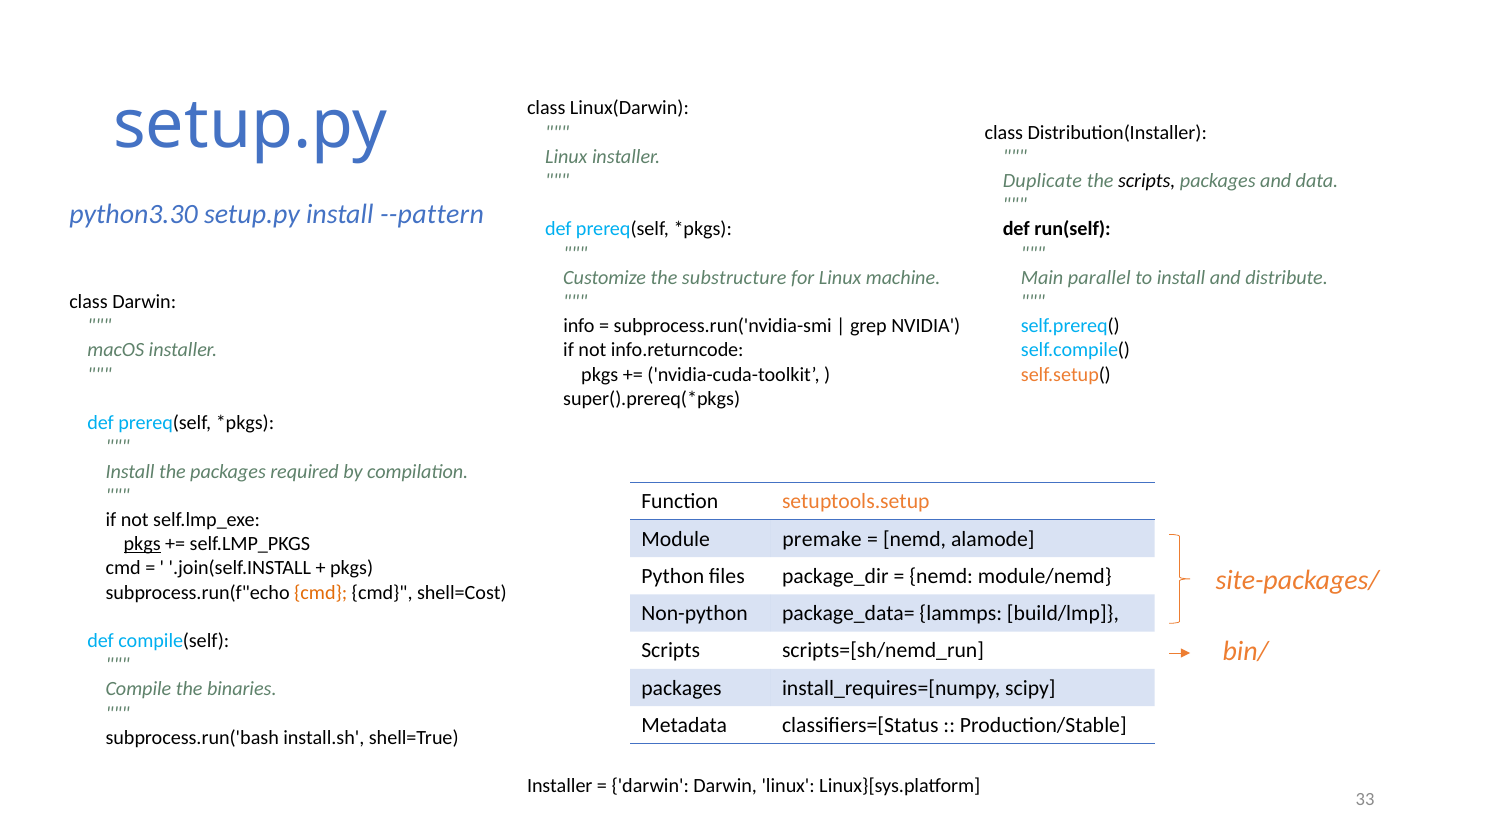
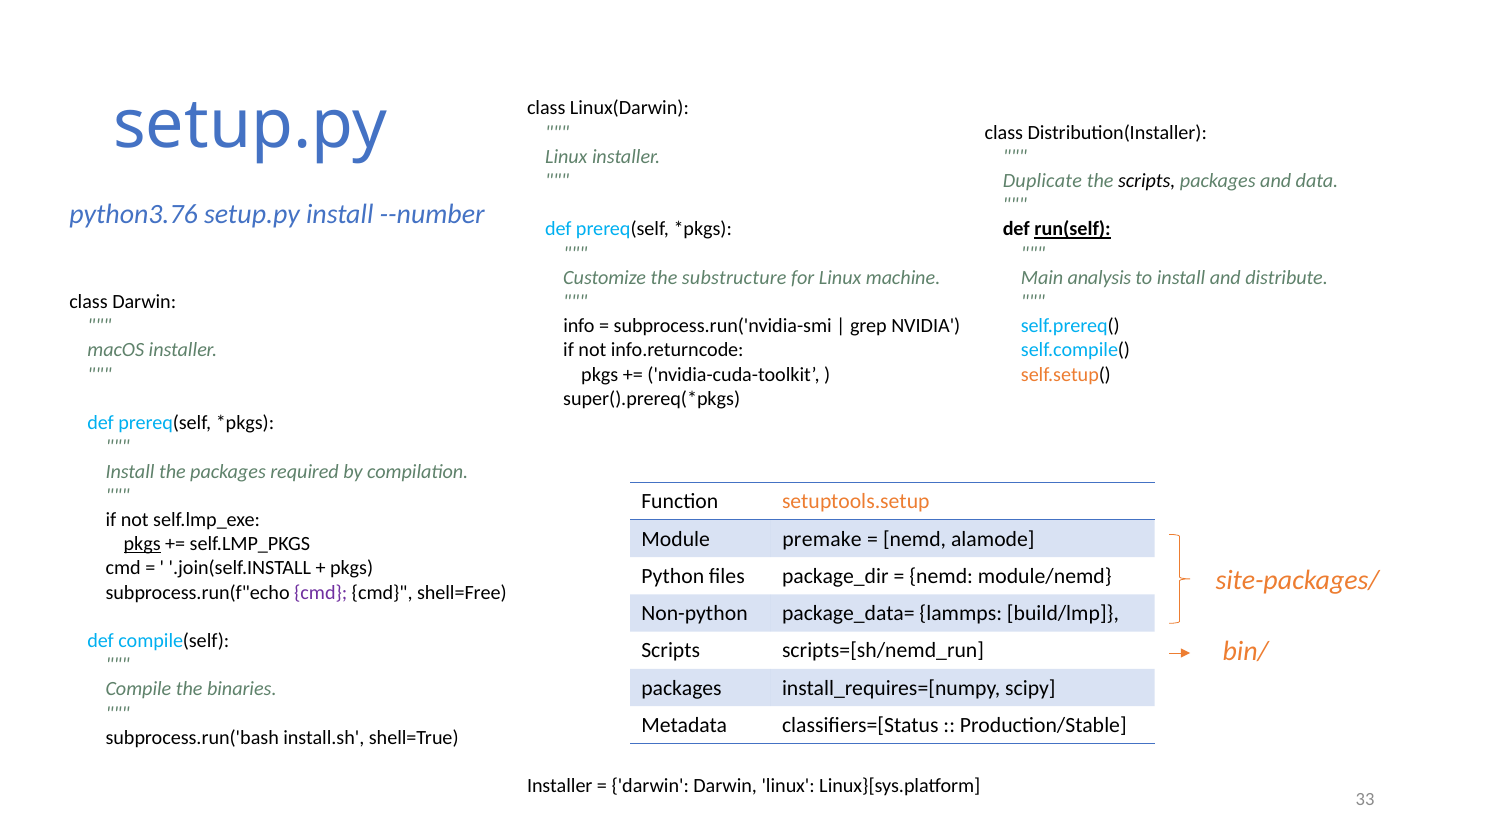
python3.30: python3.30 -> python3.76 (134, 214)
--pattern: --pattern -> --number (432, 214)
run(self underline: none -> present (1073, 229)
parallel: parallel -> analysis (1099, 278)
cmd colour: orange -> purple (321, 592)
shell=Cost: shell=Cost -> shell=Free (462, 592)
